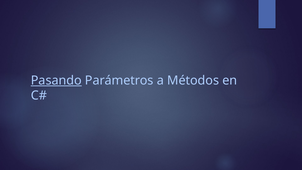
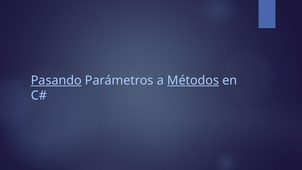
Métodos underline: none -> present (193, 80)
